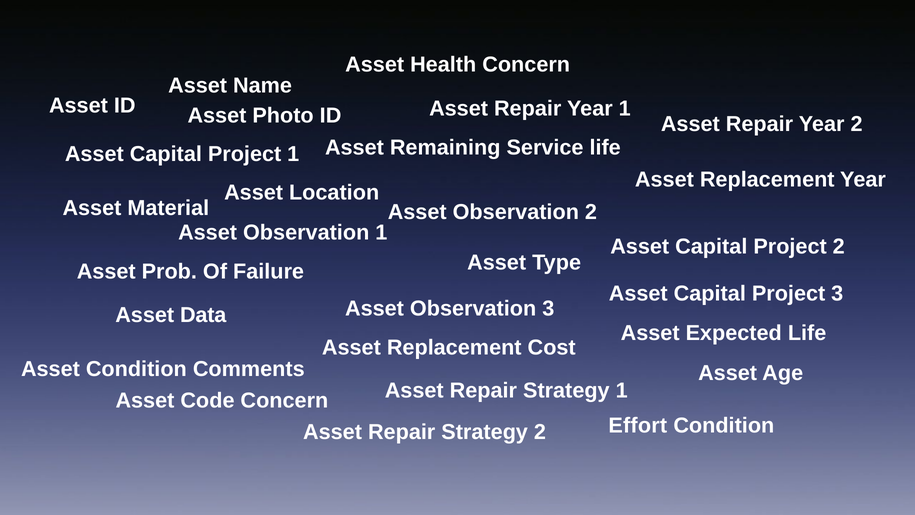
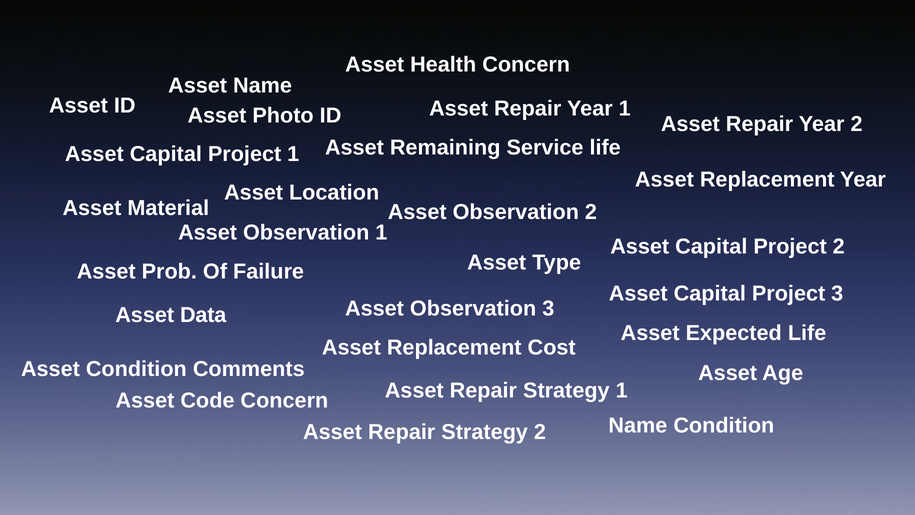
Effort: Effort -> Name (638, 425)
